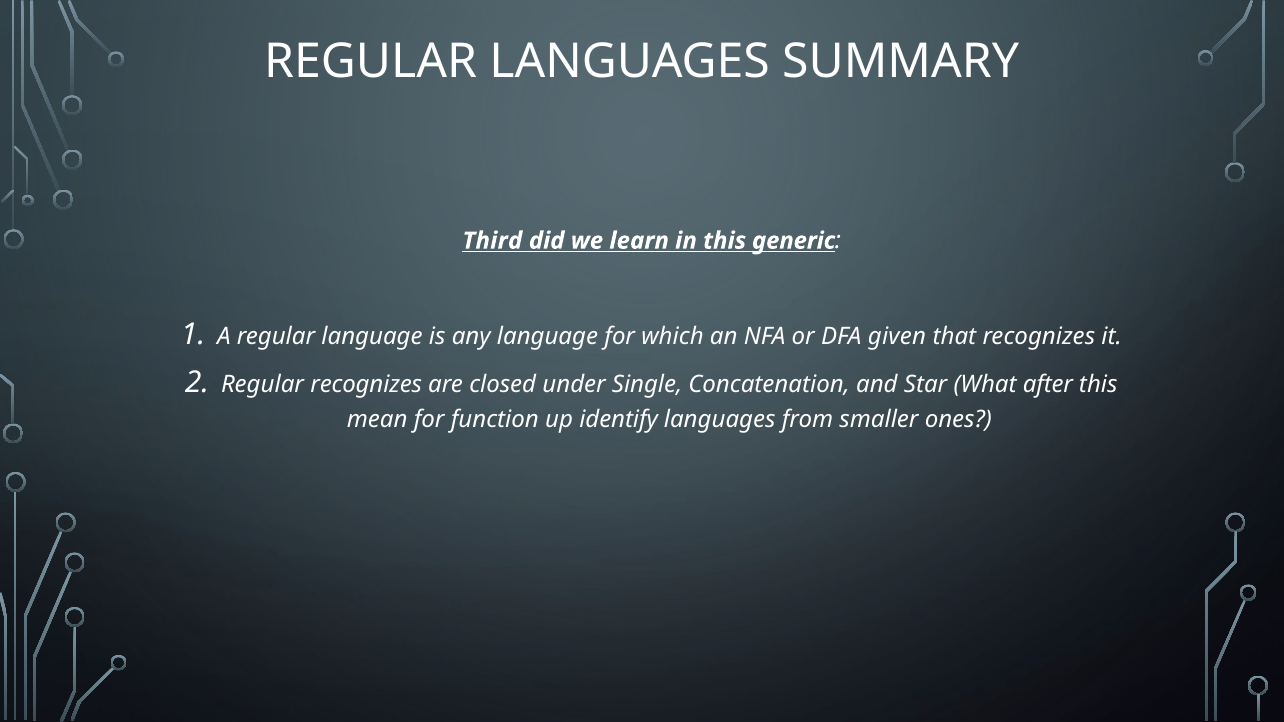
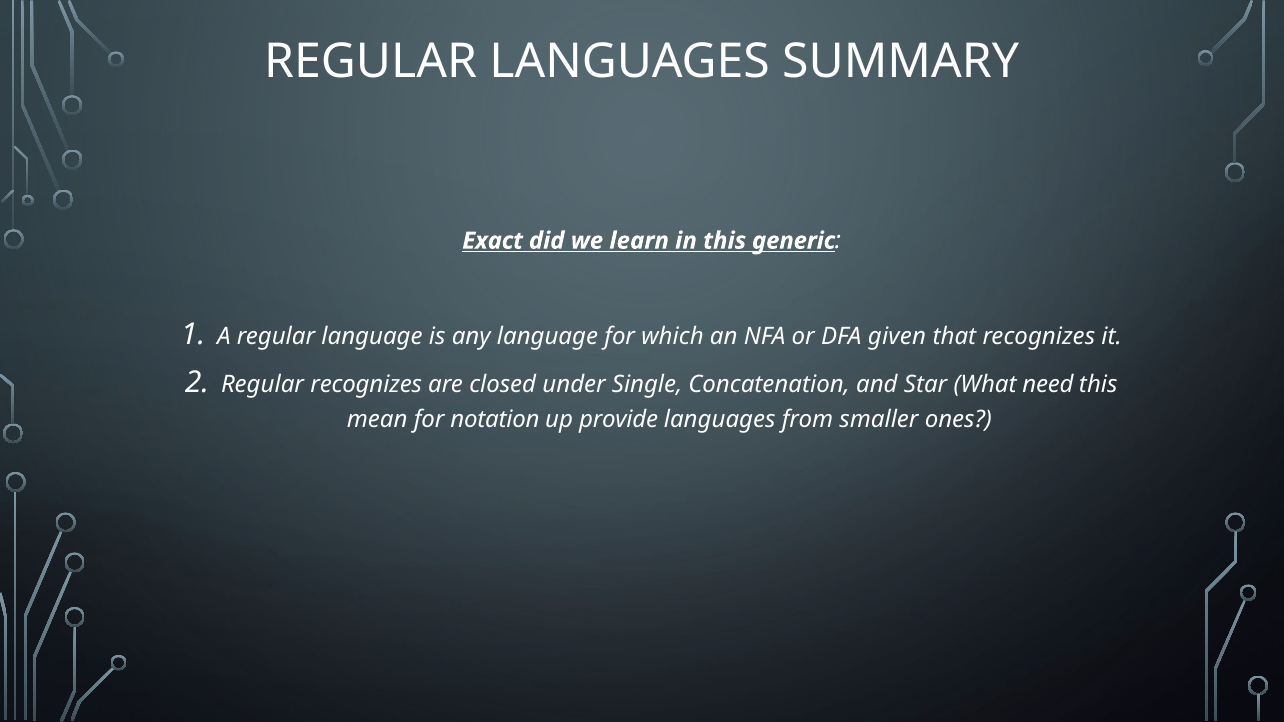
Third: Third -> Exact (493, 241)
after: after -> need (1048, 385)
function: function -> notation (495, 420)
identify: identify -> provide (619, 420)
